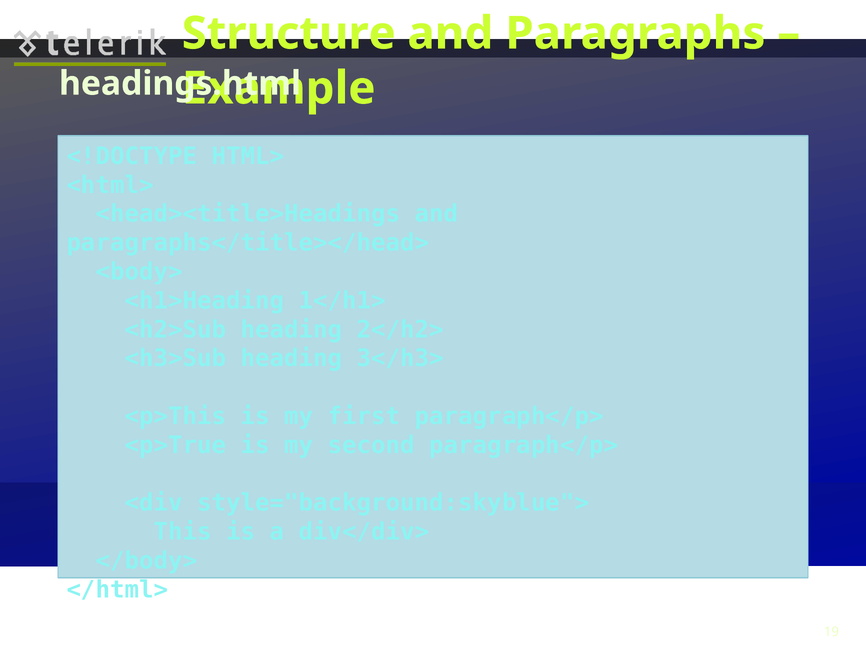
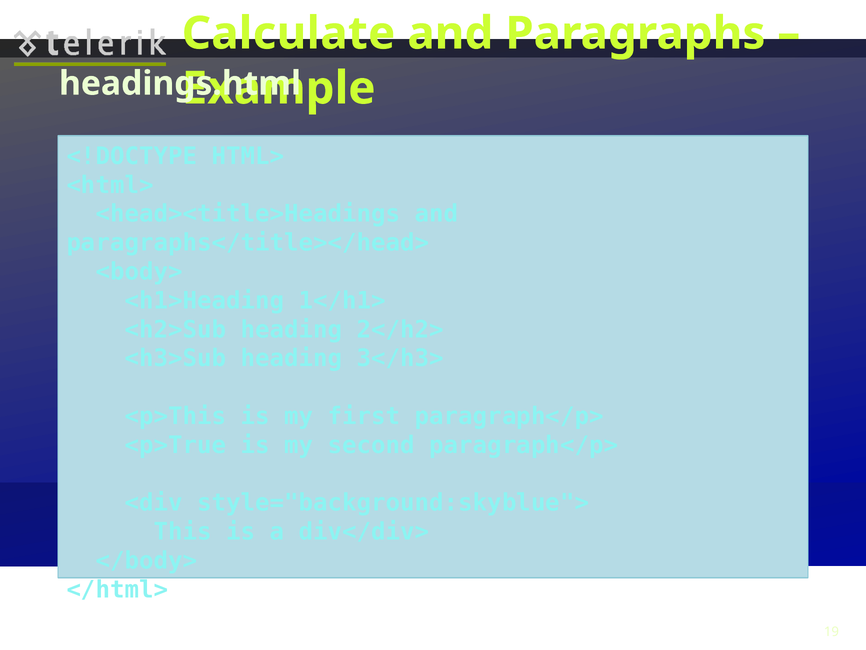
Structure: Structure -> Calculate (288, 33)
